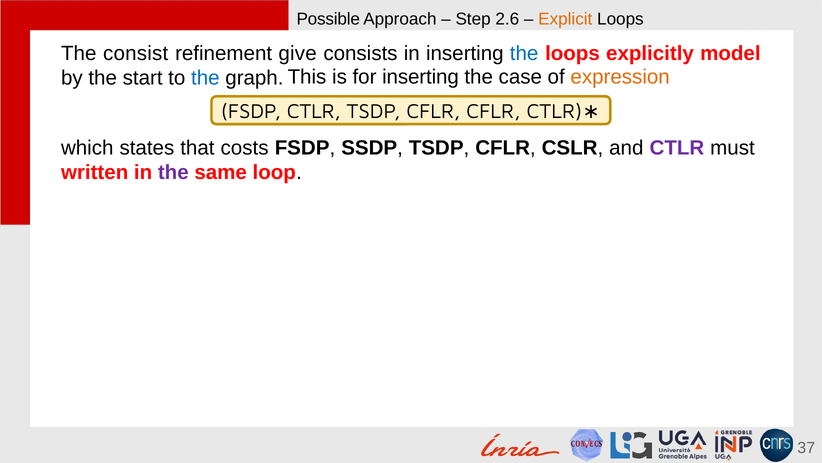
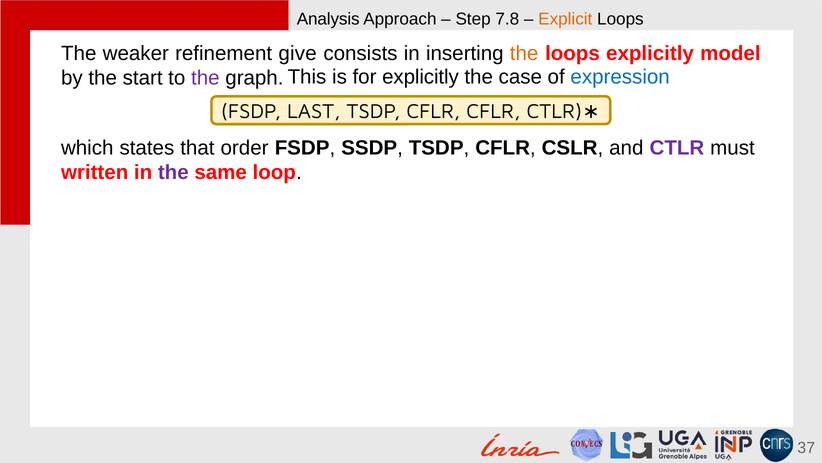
Possible: Possible -> Analysis (328, 19)
2.6: 2.6 -> 7.8 (507, 19)
consist: consist -> weaker (136, 53)
the colour: blue -> orange (524, 53)
for inserting: inserting -> explicitly (420, 77)
expression colour: orange -> blue (620, 77)
the colour: blue -> purple (205, 78)
FSDP CTLR: CTLR -> LAST (314, 111)
costs: costs -> order (245, 148)
